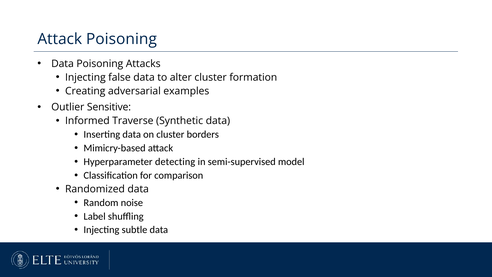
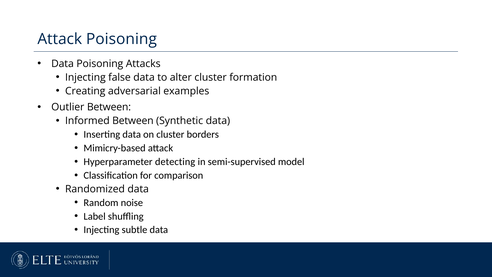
Outlier Sensitive: Sensitive -> Between (109, 107)
Informed Traverse: Traverse -> Between (133, 121)
